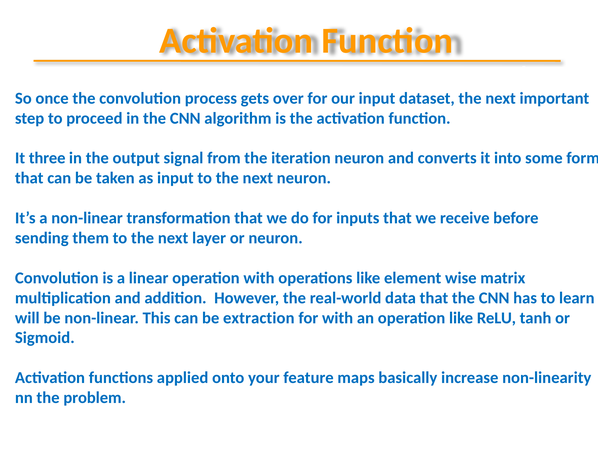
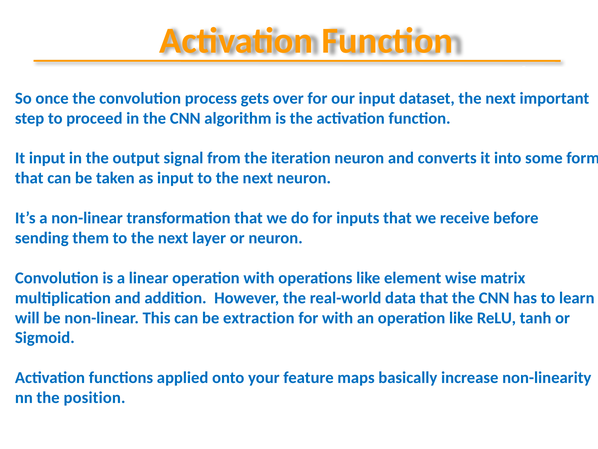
It three: three -> input (47, 158)
problem: problem -> position (95, 397)
